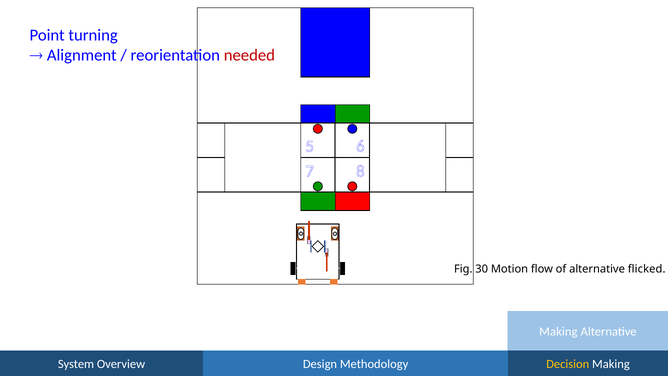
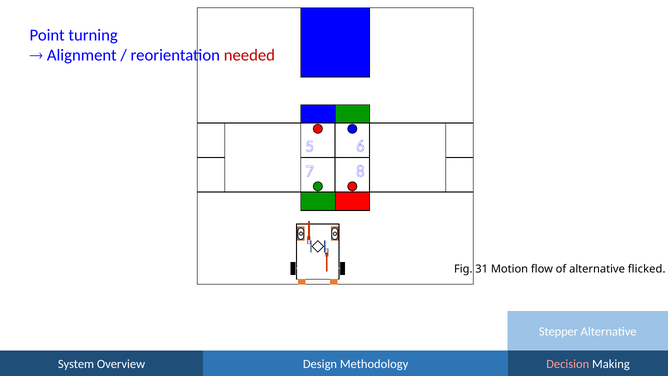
30: 30 -> 31 (482, 269)
Making: Making -> Stepper (558, 332)
Decision colour: yellow -> pink (568, 364)
